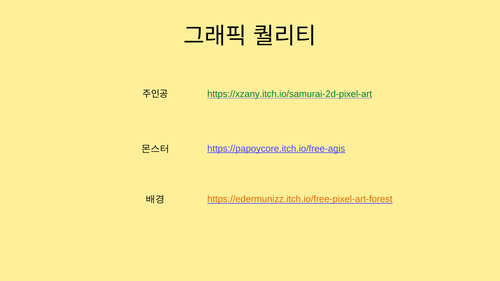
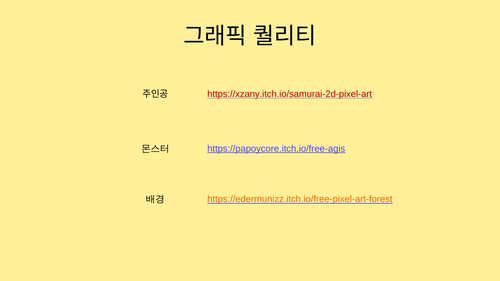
https://xzany.itch.io/samurai-2d-pixel-art colour: green -> red (290, 94)
